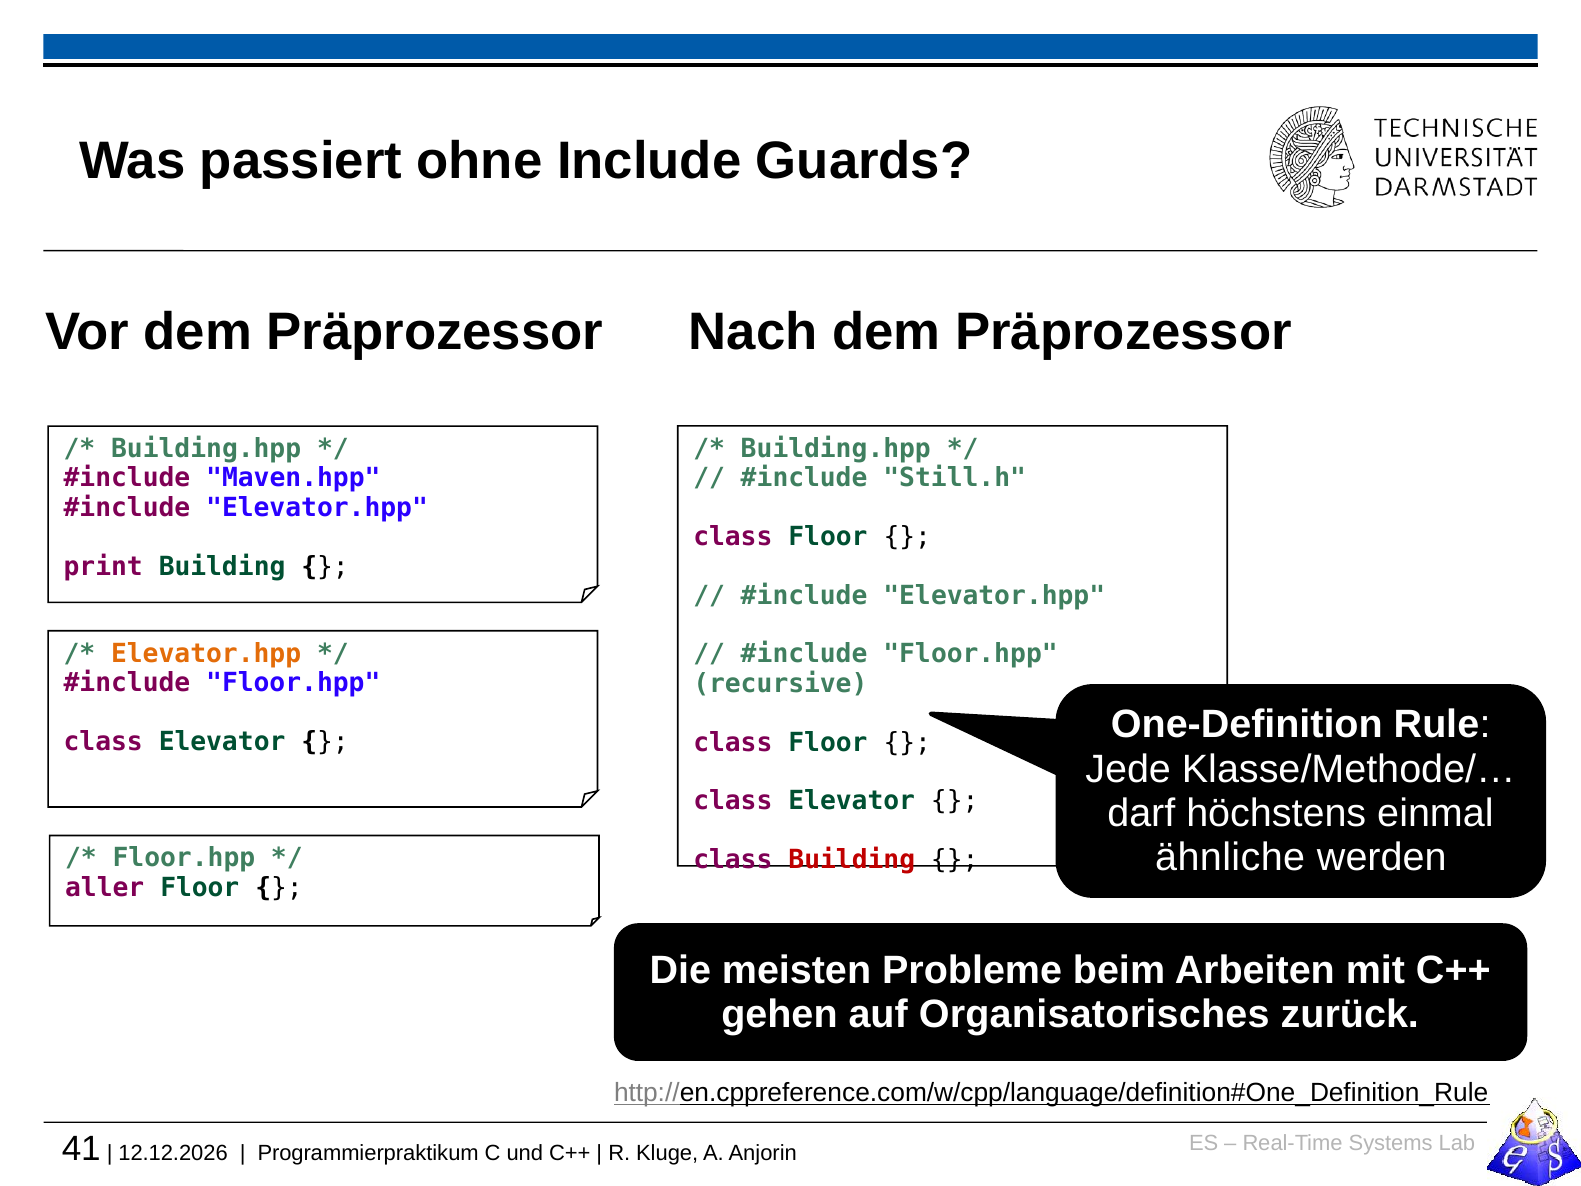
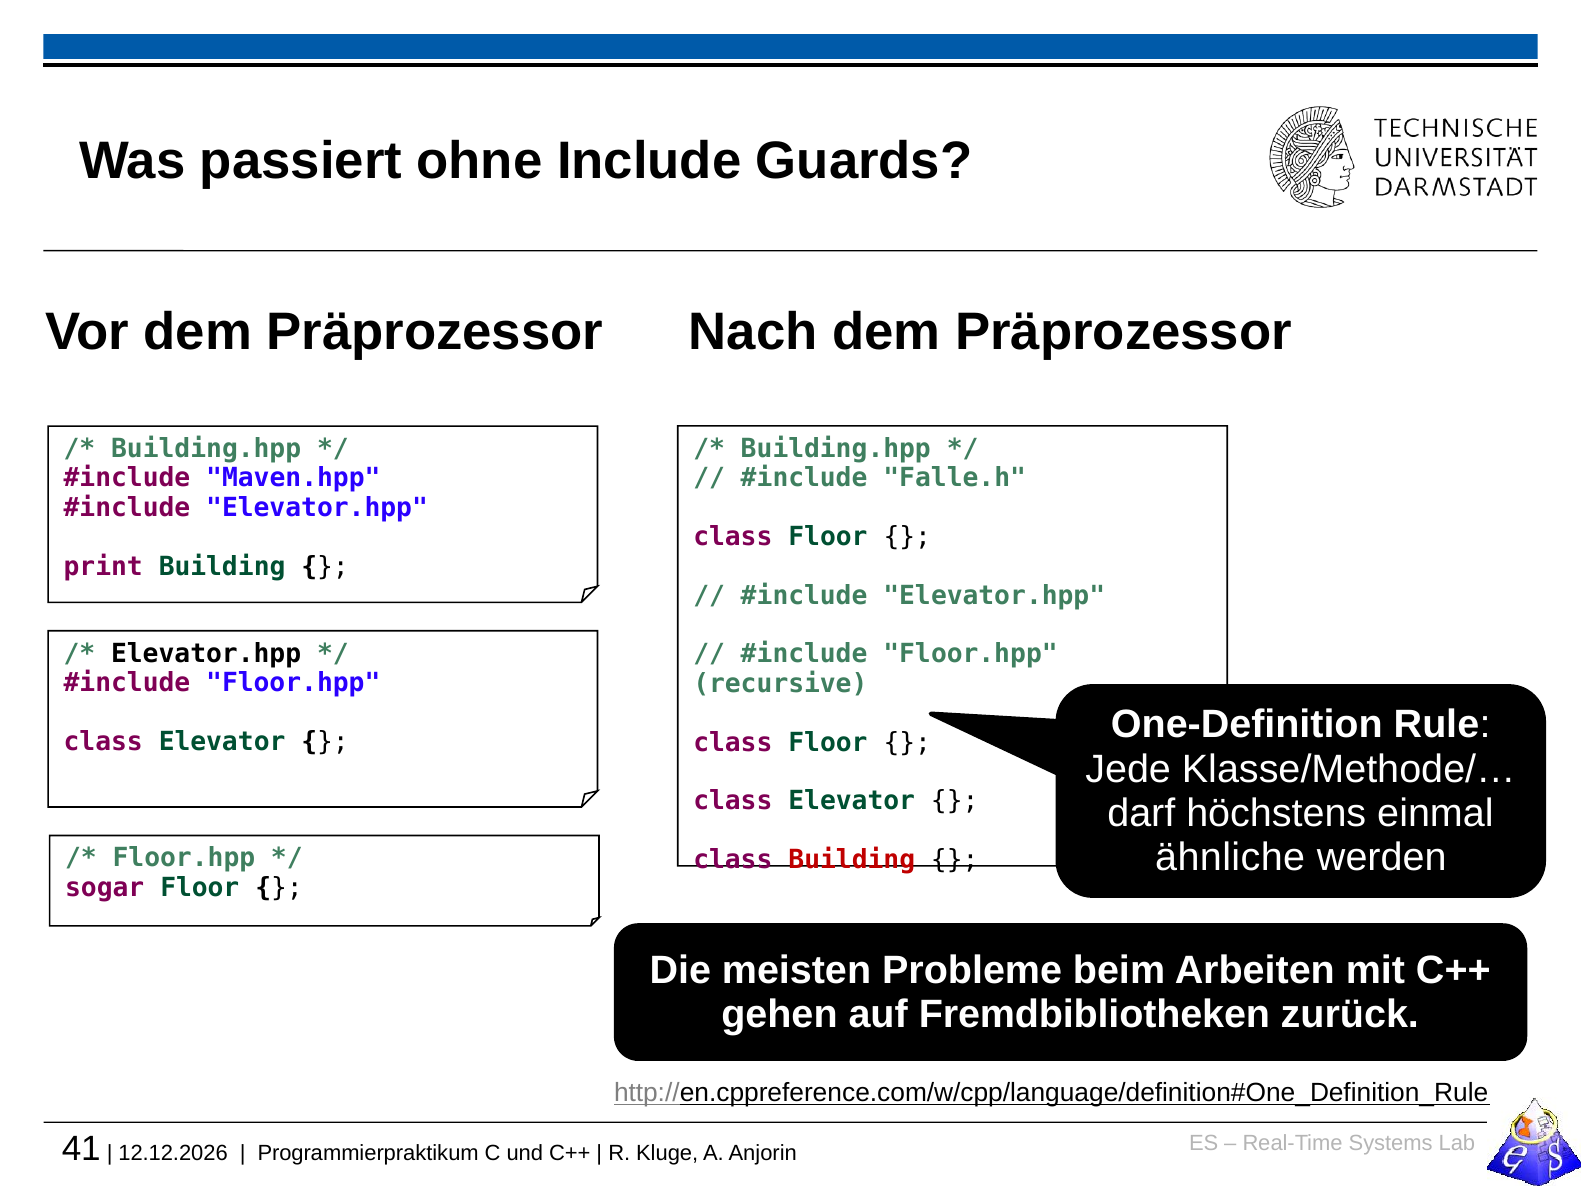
Still.h: Still.h -> Falle.h (955, 478)
Elevator.hpp colour: orange -> black (206, 653)
aller: aller -> sogar (105, 887)
Organisatorisches: Organisatorisches -> Fremdbibliotheken (1094, 1014)
